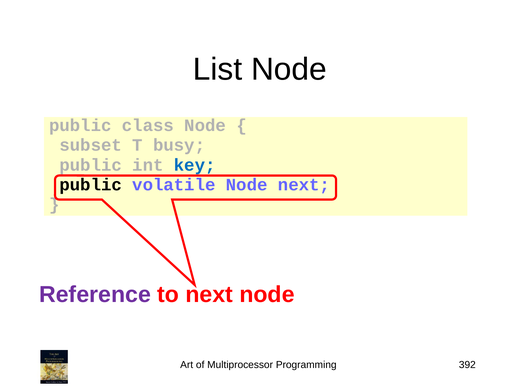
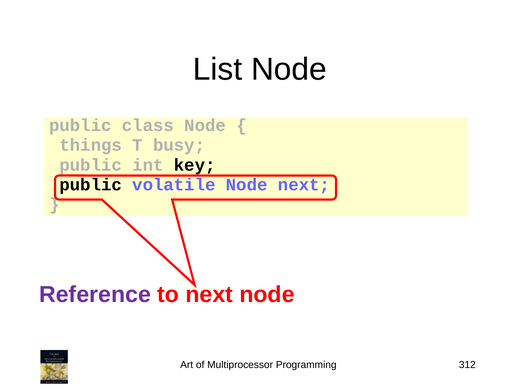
subset: subset -> things (91, 145)
key colour: blue -> black (195, 165)
392: 392 -> 312 (467, 365)
